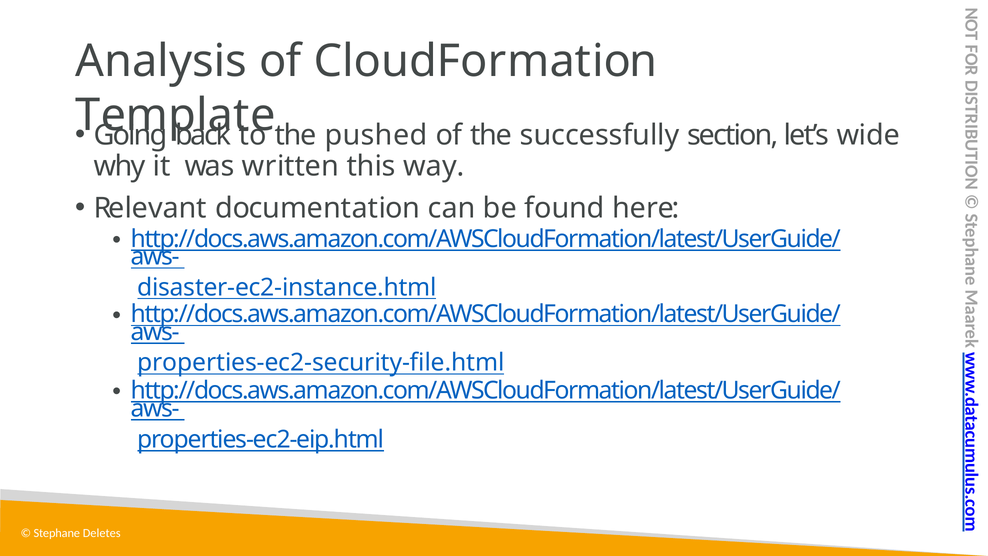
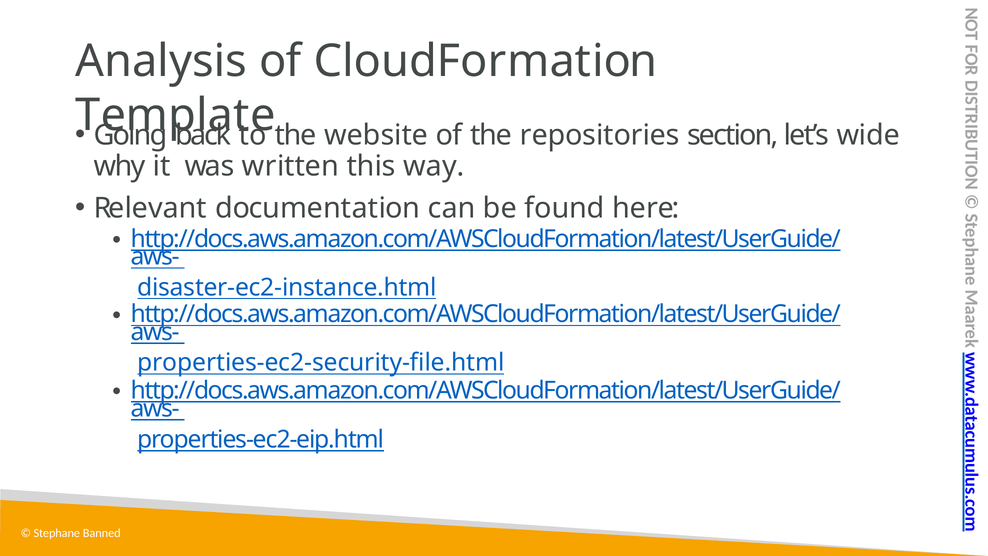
pushed: pushed -> website (376, 135)
successfully: successfully -> repositories (600, 135)
Deletes: Deletes -> Banned (102, 533)
